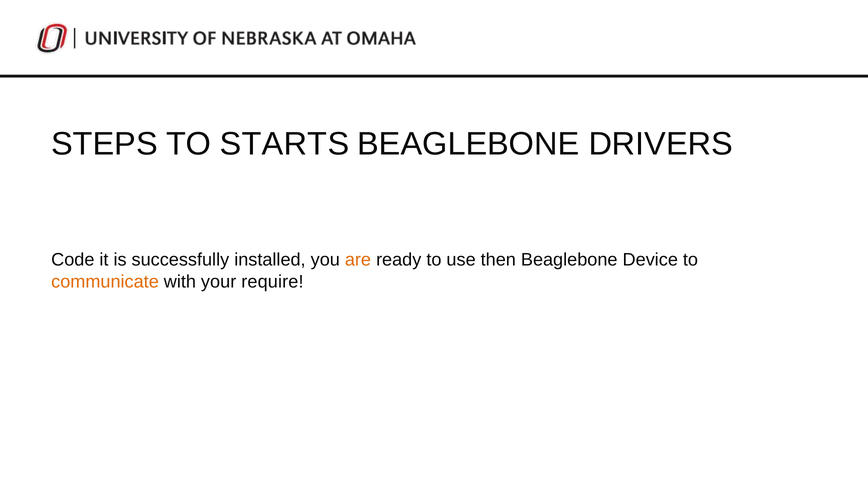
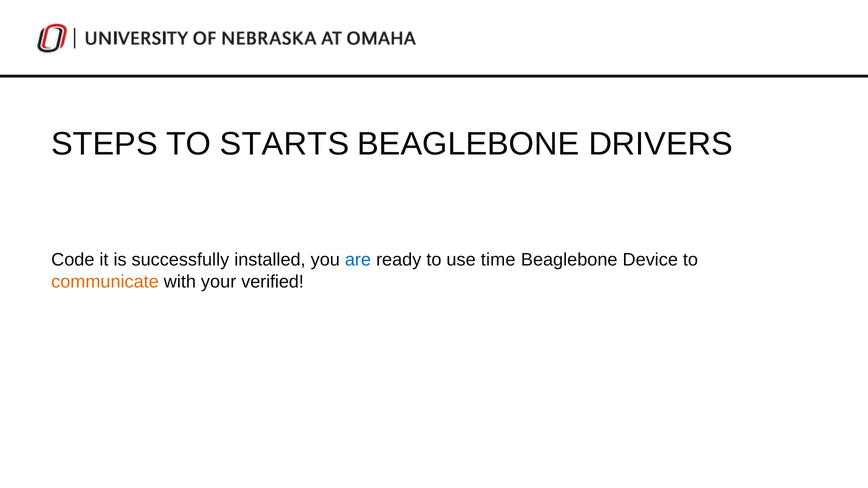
are colour: orange -> blue (358, 260)
then: then -> time (498, 260)
require: require -> verified (273, 282)
